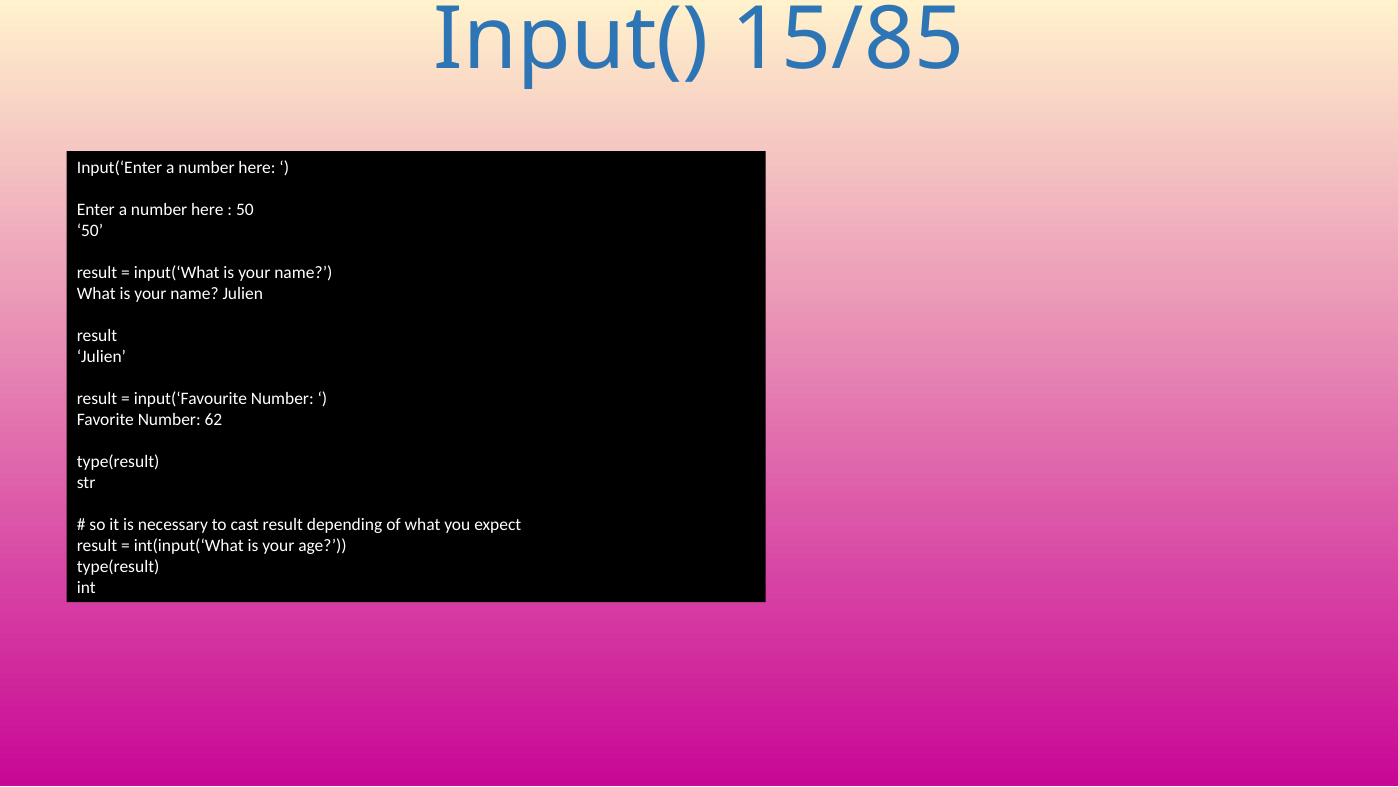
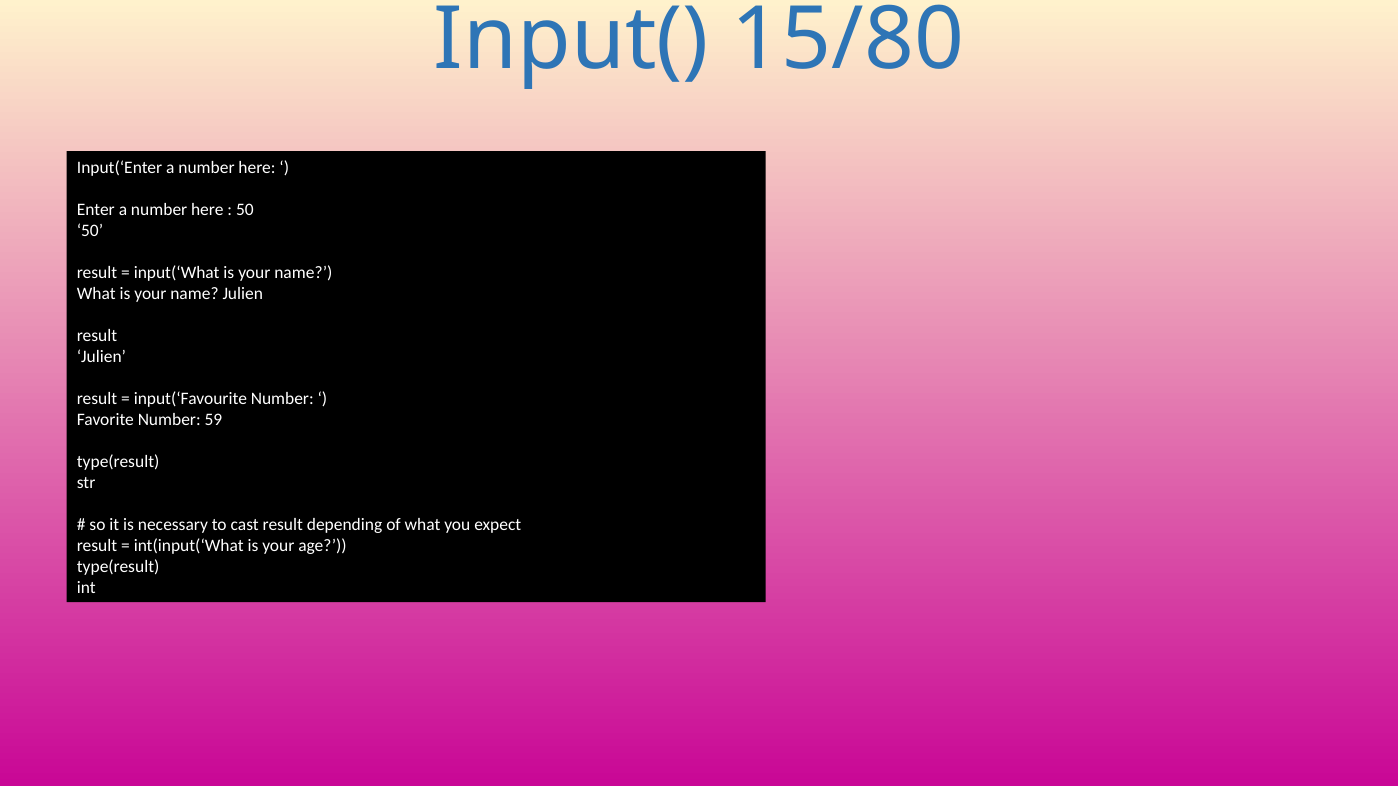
15/85: 15/85 -> 15/80 (848, 40)
62: 62 -> 59 (213, 419)
